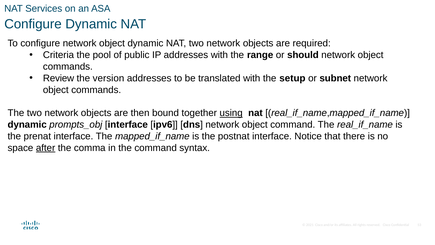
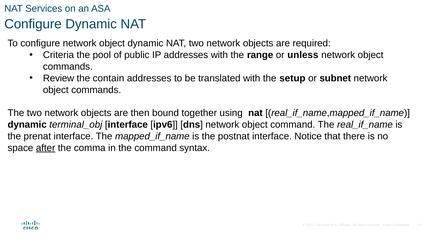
should: should -> unless (303, 55)
version: version -> contain (108, 78)
using underline: present -> none (231, 113)
prompts_obj: prompts_obj -> terminal_obj (76, 125)
